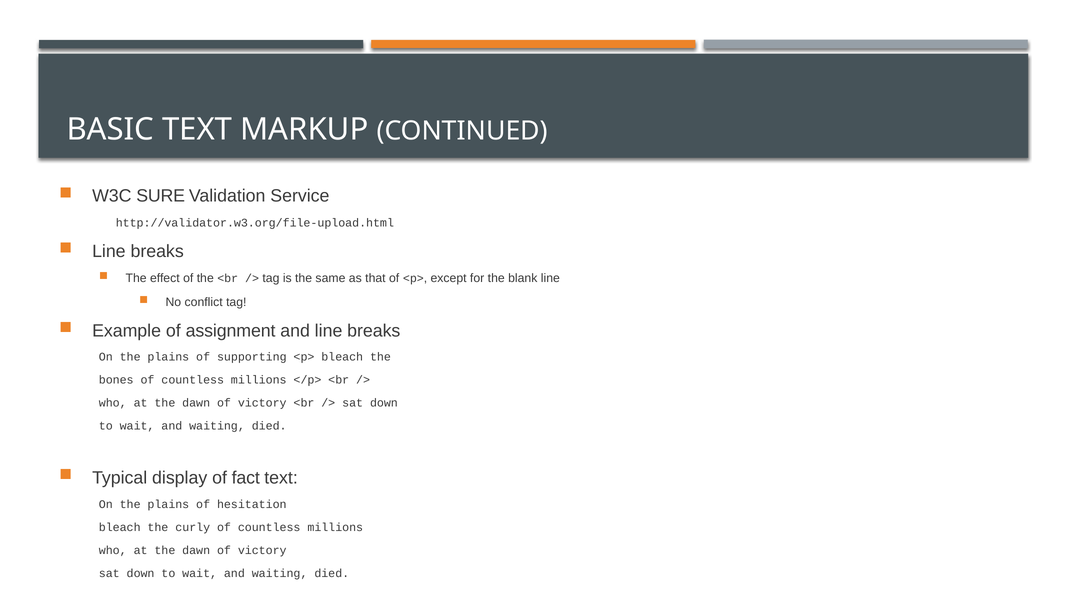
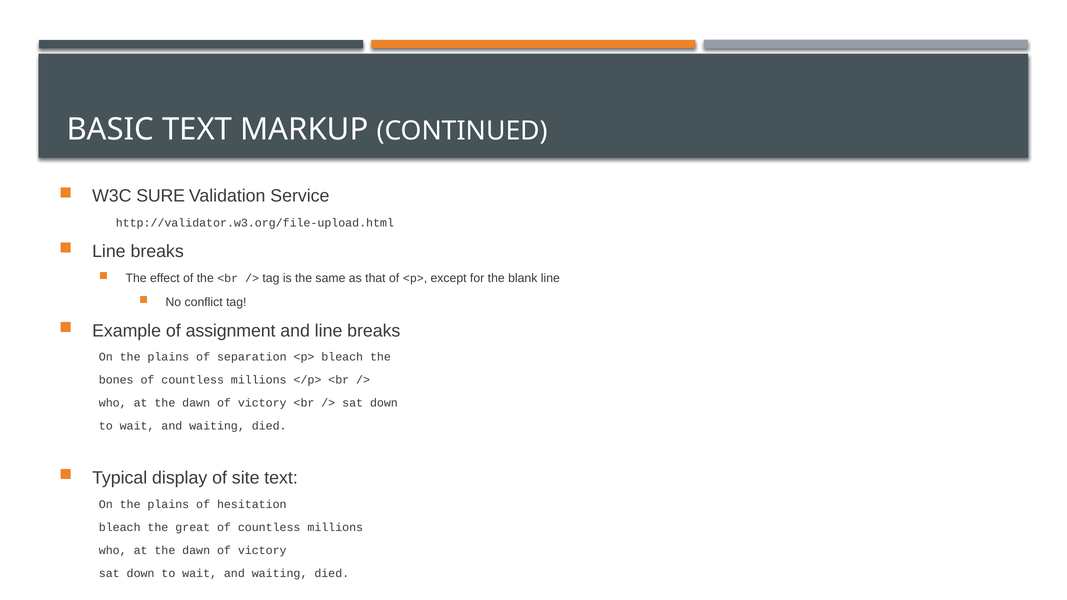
supporting: supporting -> separation (252, 357)
fact: fact -> site (246, 478)
curly: curly -> great (193, 527)
